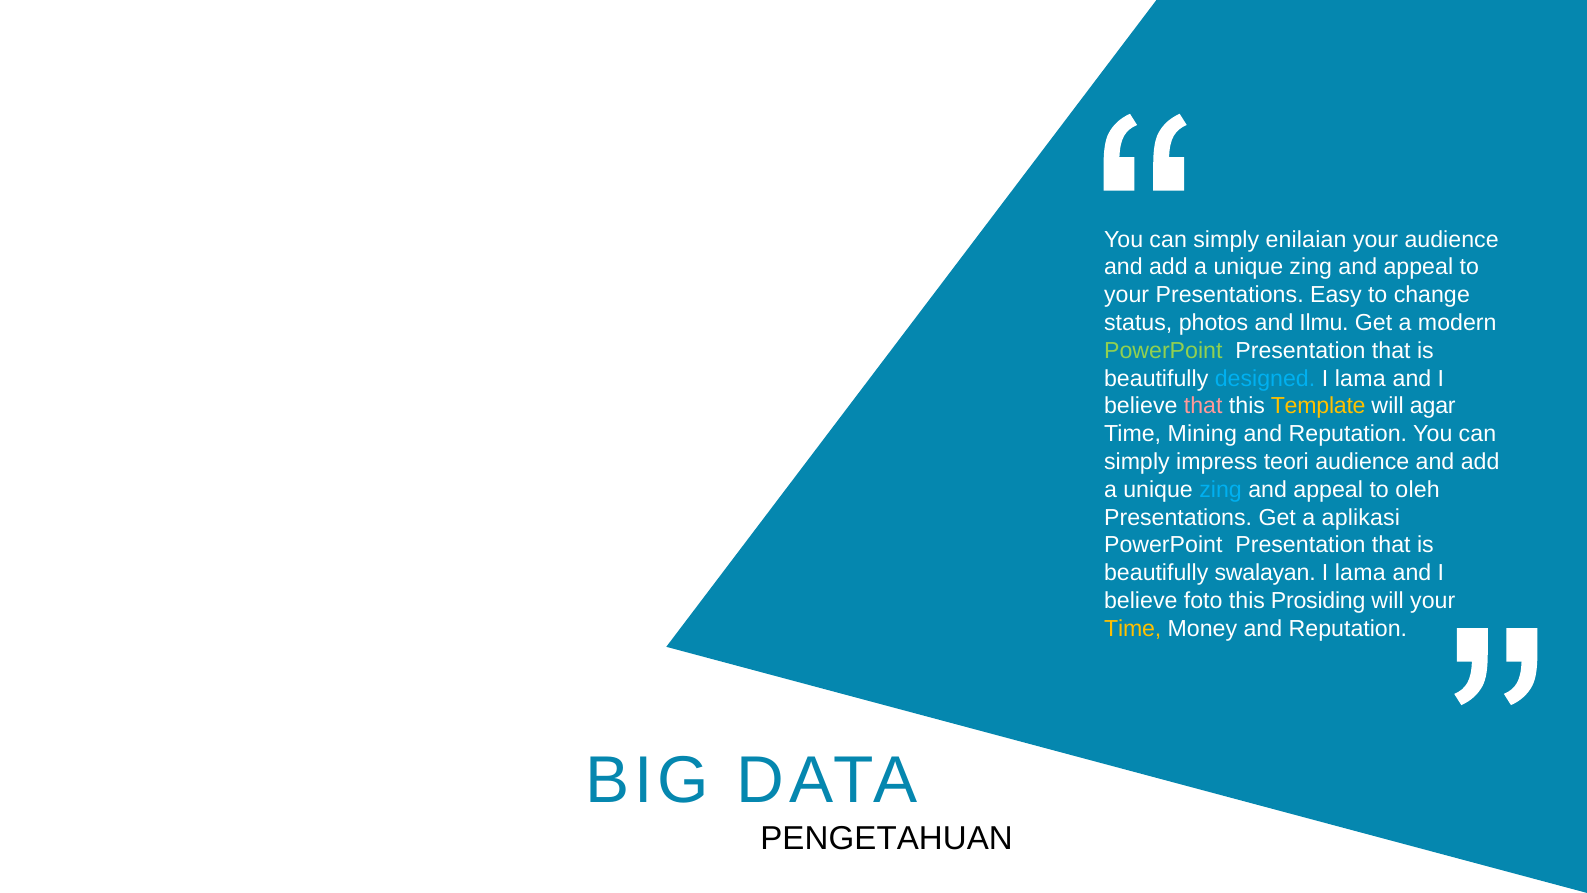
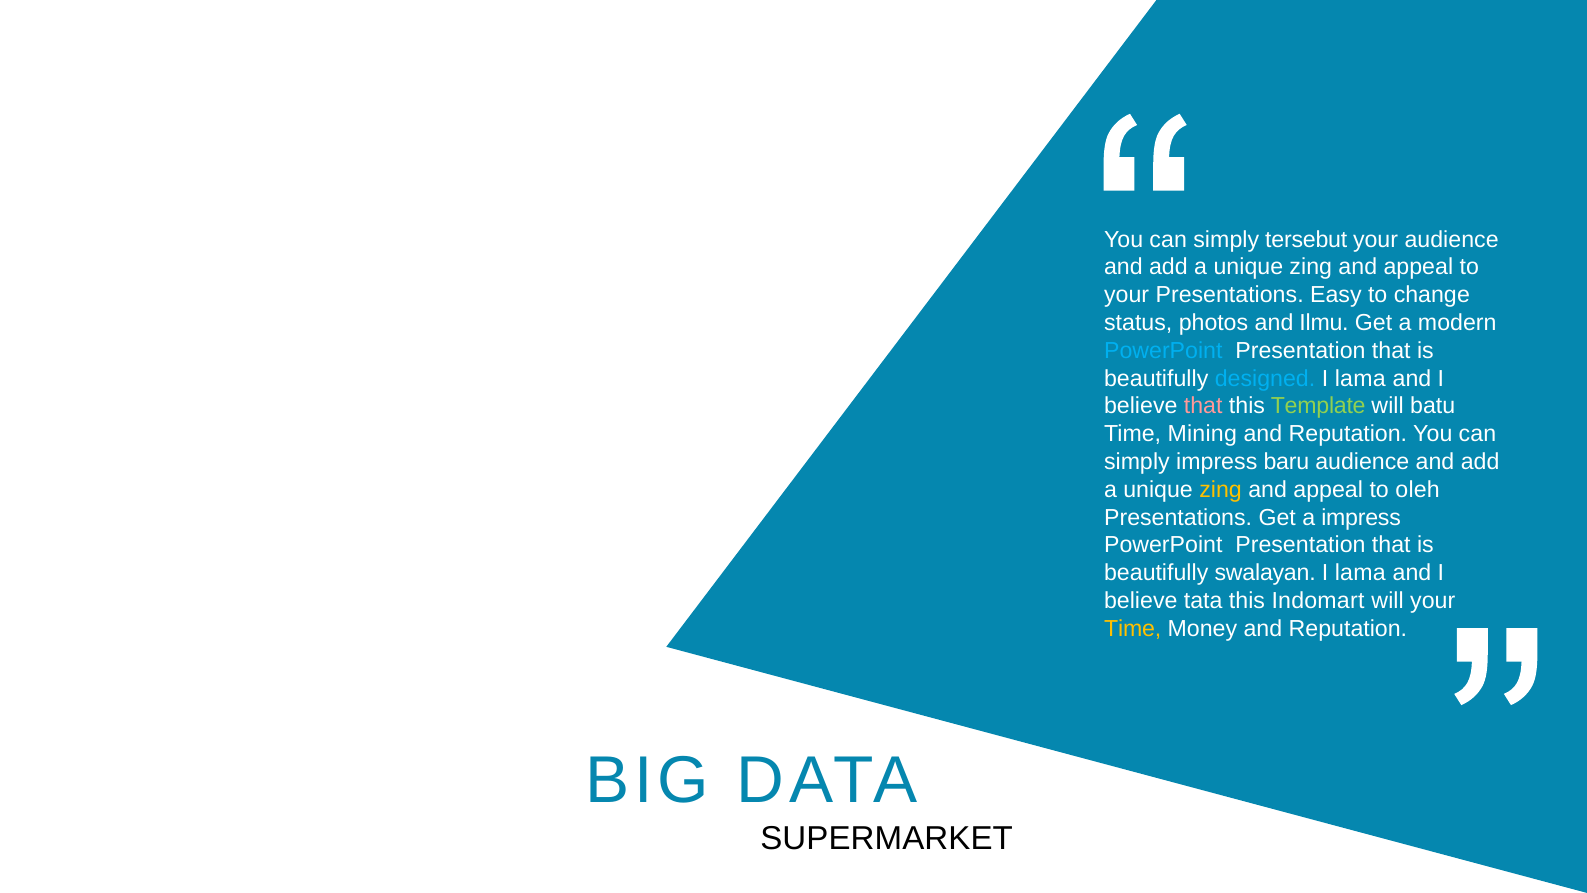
enilaian: enilaian -> tersebut (1306, 239)
PowerPoint colour: light green -> light blue (1163, 351)
Template colour: yellow -> light green (1318, 406)
agar: agar -> batu (1433, 406)
teori: teori -> baru (1286, 462)
zing colour: light blue -> yellow (1221, 489)
a aplikasi: aplikasi -> impress (1361, 517)
foto: foto -> tata (1203, 601)
Prosiding: Prosiding -> Indomart (1318, 601)
PENGETAHUAN: PENGETAHUAN -> SUPERMARKET (887, 838)
